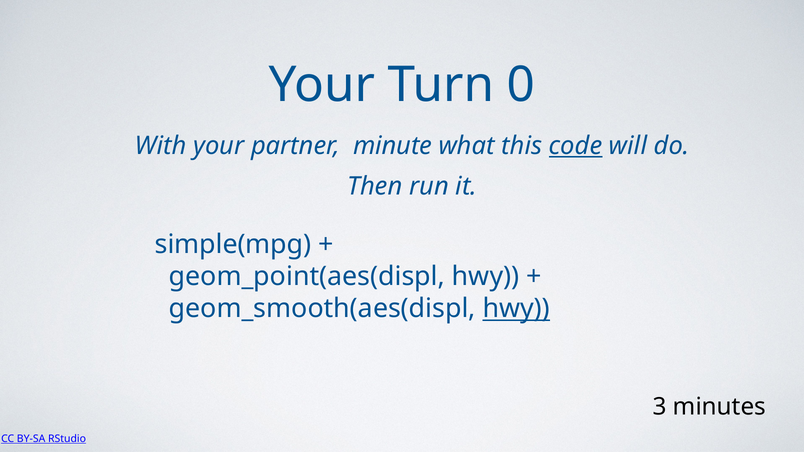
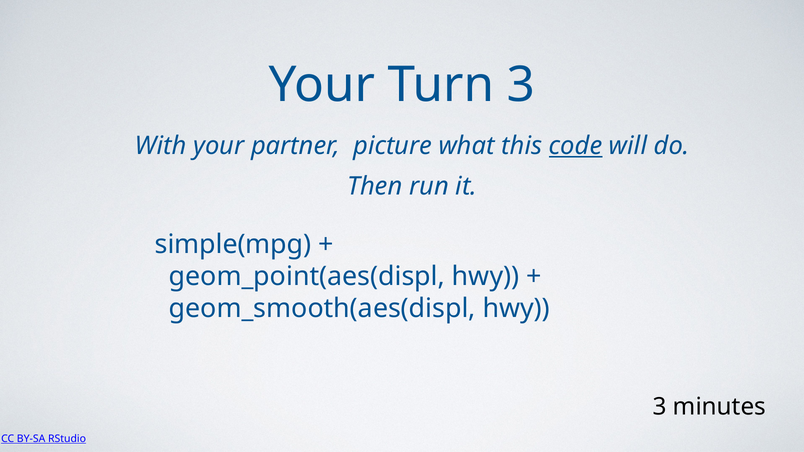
Turn 0: 0 -> 3 (521, 85)
minute: minute -> picture (393, 146)
hwy underline: present -> none (516, 309)
